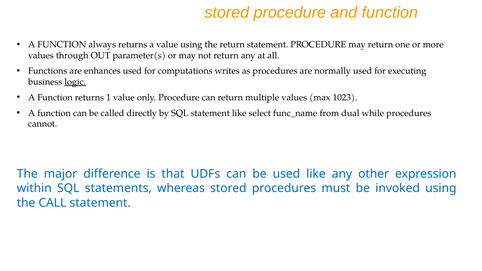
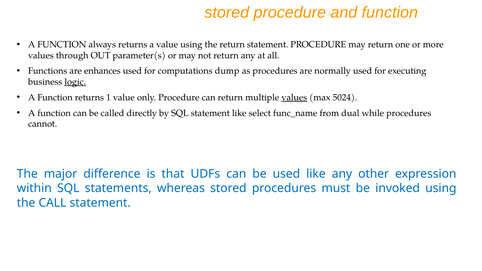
writes: writes -> dump (227, 71)
values underline: none -> present (294, 98)
1023: 1023 -> 5024 (345, 98)
